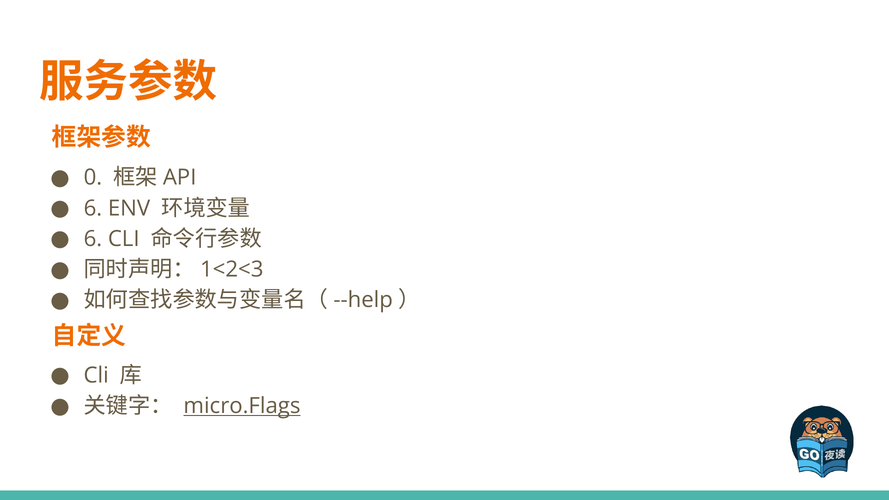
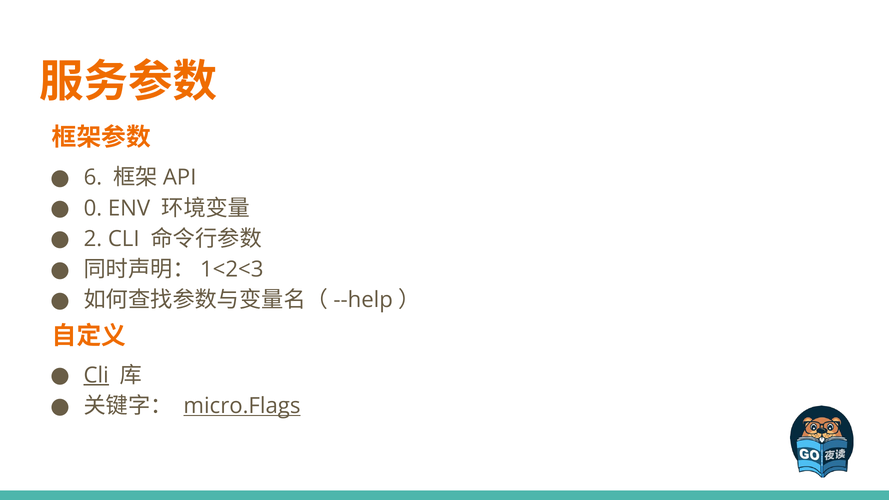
0: 0 -> 6 (93, 178)
6: 6 -> 0 (93, 208)
6: 6 -> 2 (93, 239)
Cli underline: none -> present (96, 375)
